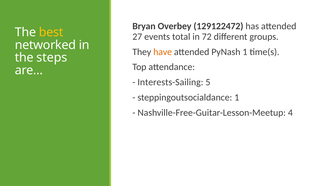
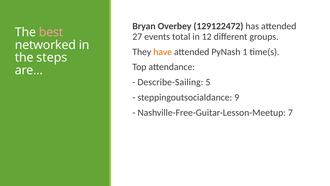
best colour: yellow -> pink (51, 32)
72: 72 -> 12 (207, 37)
Interests-Sailing: Interests-Sailing -> Describe-Sailing (170, 82)
steppingoutsocialdance 1: 1 -> 9 (237, 97)
4: 4 -> 7 (290, 112)
